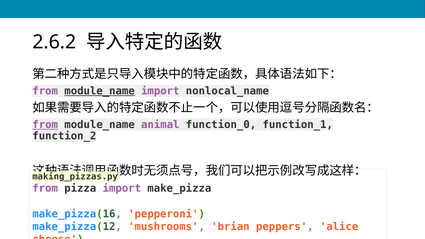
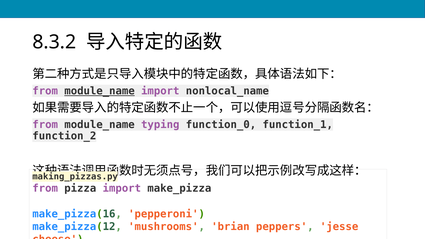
2.6.2: 2.6.2 -> 8.3.2 (54, 42)
from underline: present -> none (45, 125)
animal: animal -> typing (160, 125)
alice: alice -> jesse (339, 227)
